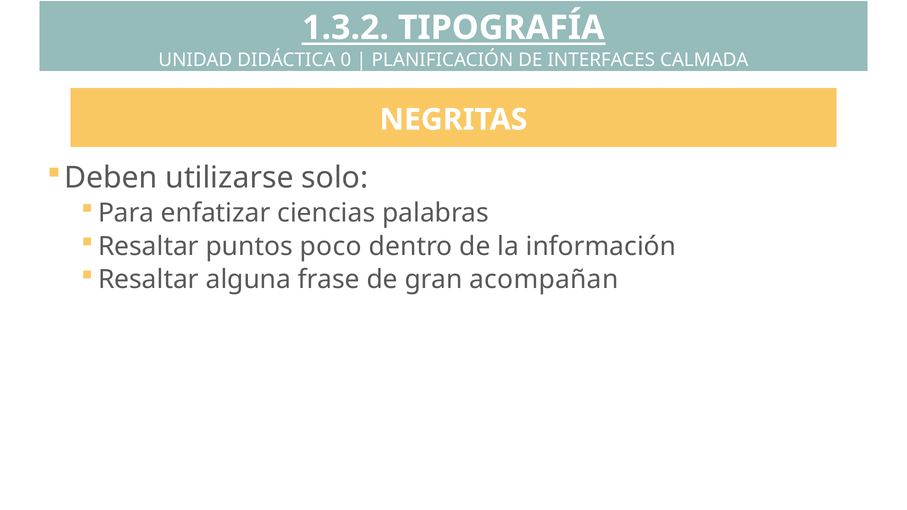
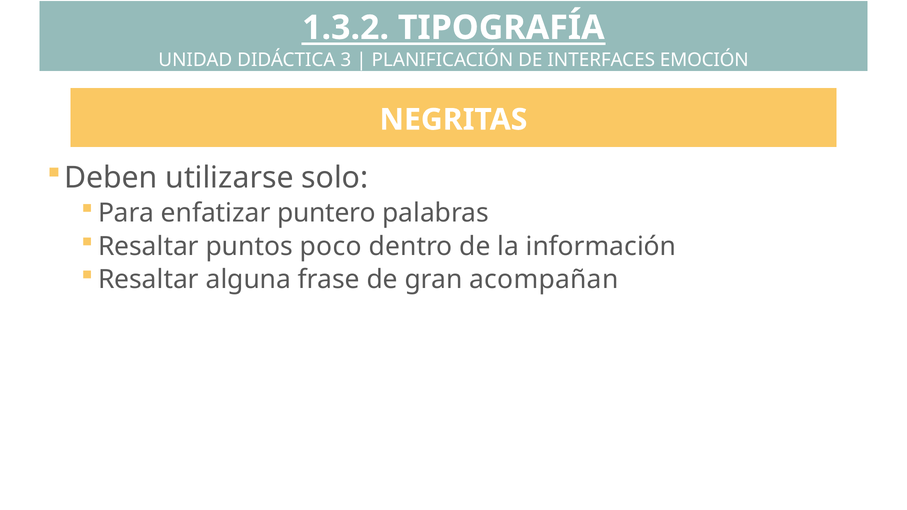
0: 0 -> 3 (346, 60)
CALMADA: CALMADA -> EMOCIÓN (704, 60)
ciencias: ciencias -> puntero (326, 213)
